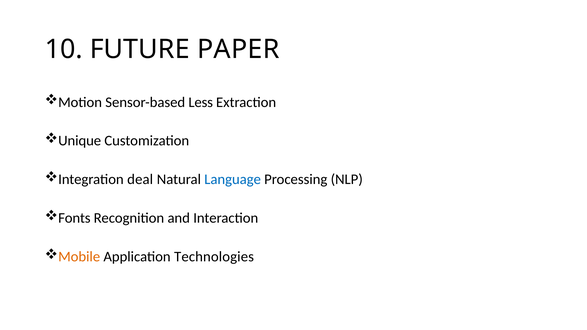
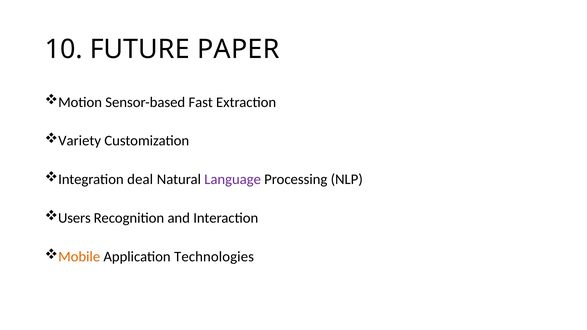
Less: Less -> Fast (201, 102)
Unique: Unique -> Variety (80, 141)
Language colour: blue -> purple (233, 180)
Fonts: Fonts -> Users (74, 218)
